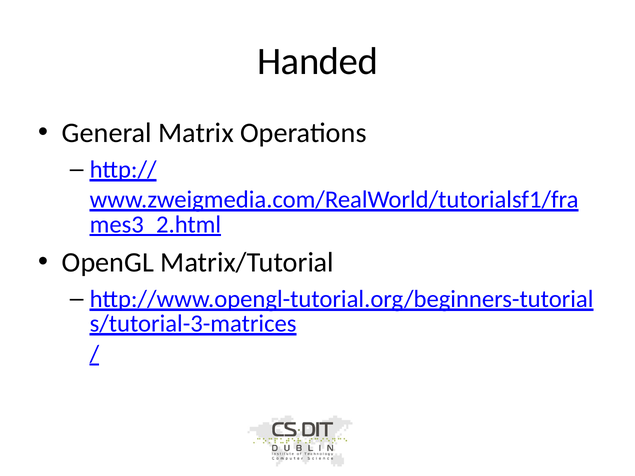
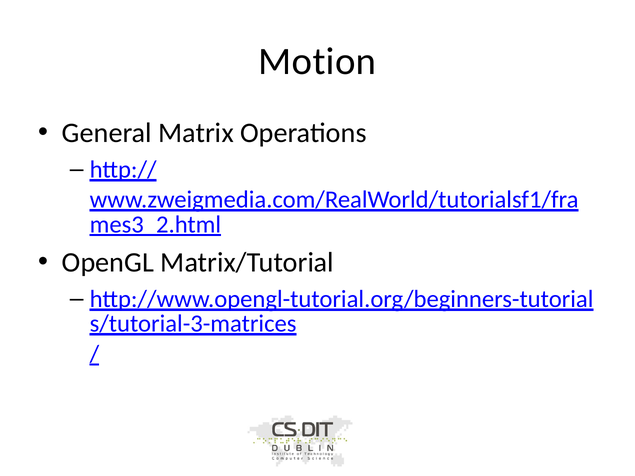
Handed: Handed -> Motion (317, 61)
